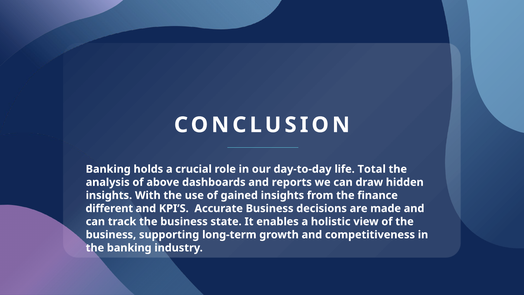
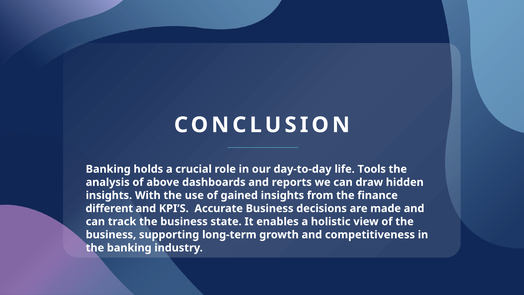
Total: Total -> Tools (372, 169)
